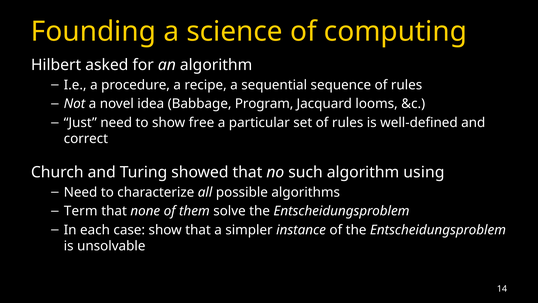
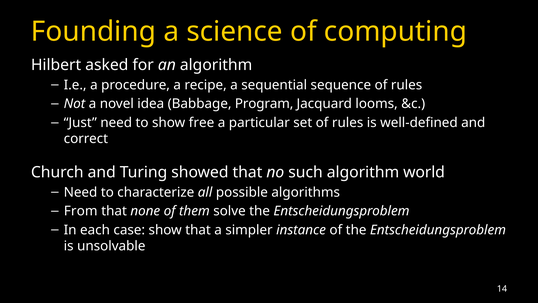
using: using -> world (424, 172)
Term: Term -> From (81, 211)
